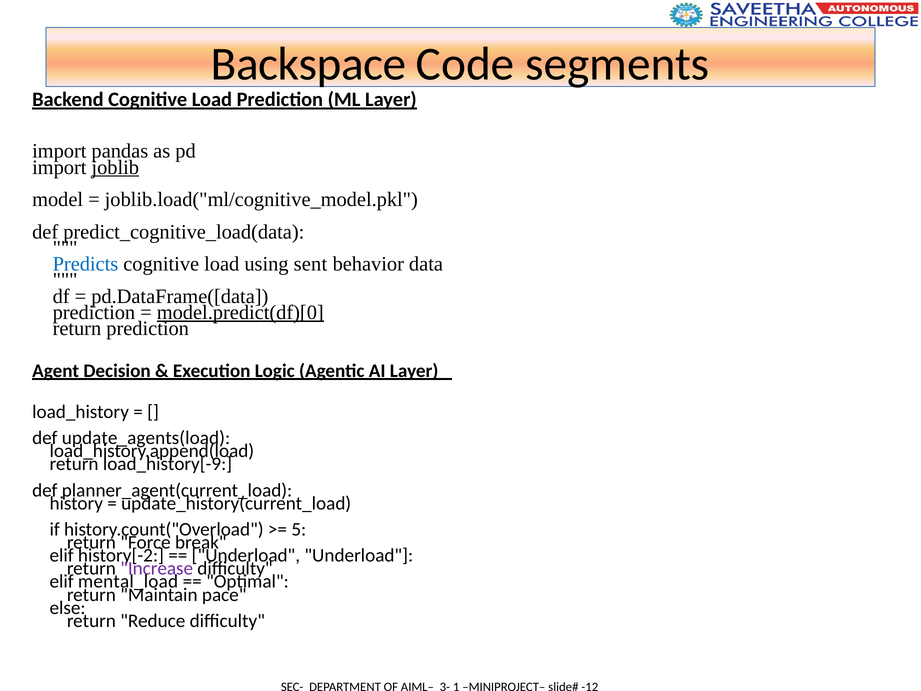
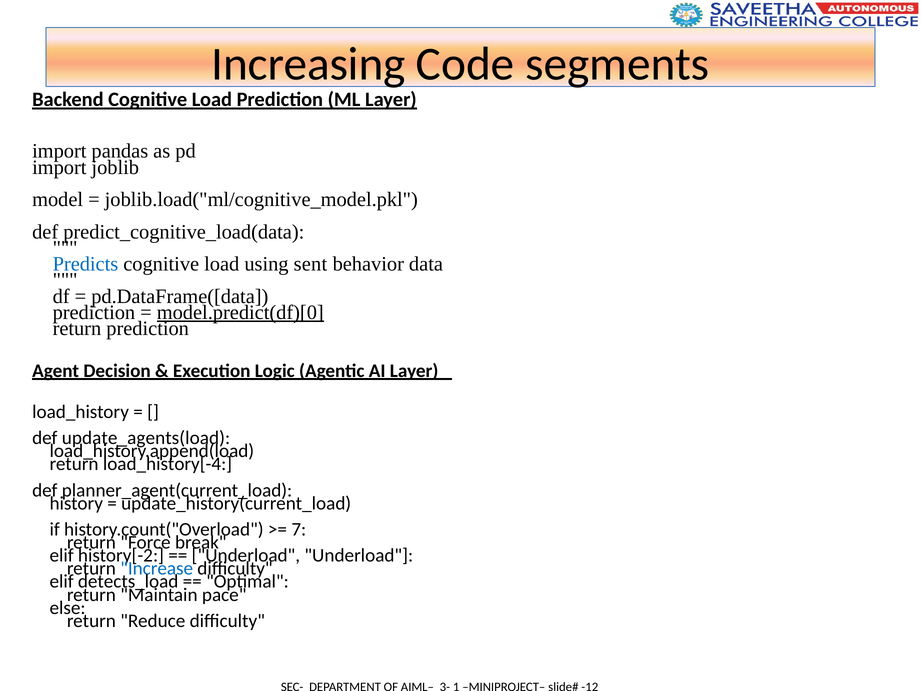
Backspace: Backspace -> Increasing (308, 64)
joblib underline: present -> none (115, 167)
load_history[-9: load_history[-9 -> load_history[-4 (168, 464)
5: 5 -> 7 (299, 529)
Increase colour: purple -> blue (157, 568)
mental_load: mental_load -> detects_load (128, 581)
